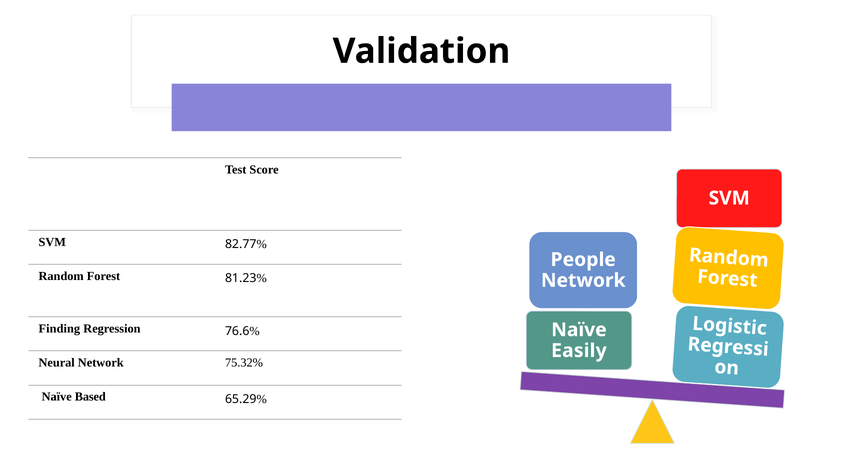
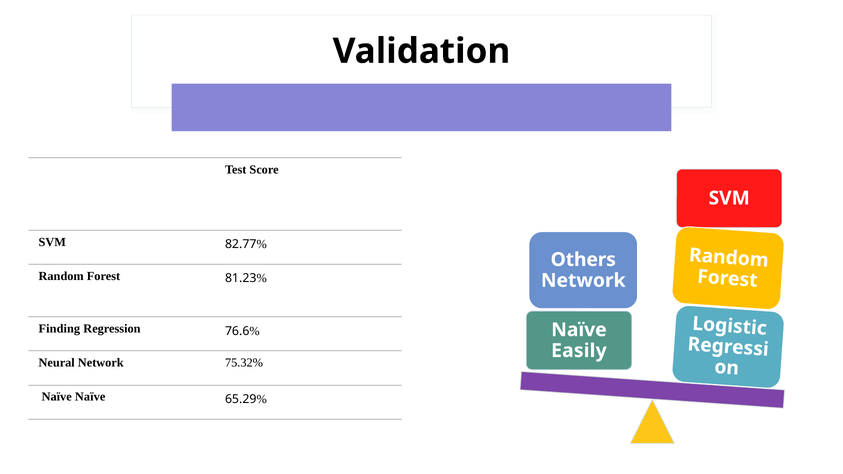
People: People -> Others (583, 260)
Naïve Based: Based -> Naïve (90, 397)
